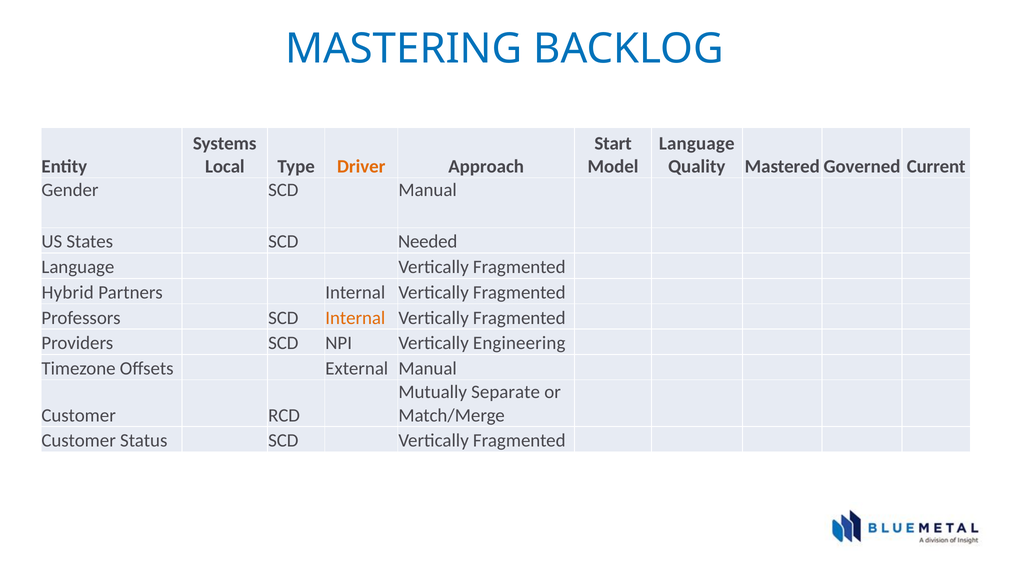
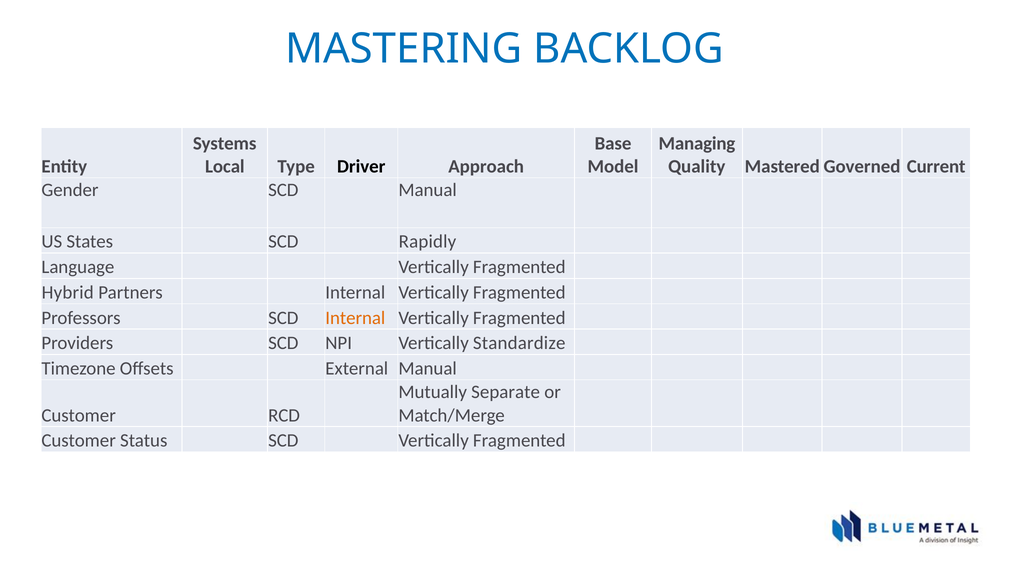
Start: Start -> Base (613, 143)
Language: Language -> Managing (697, 143)
Driver colour: orange -> black (361, 166)
Needed: Needed -> Rapidly (427, 242)
Engineering: Engineering -> Standardize (519, 343)
